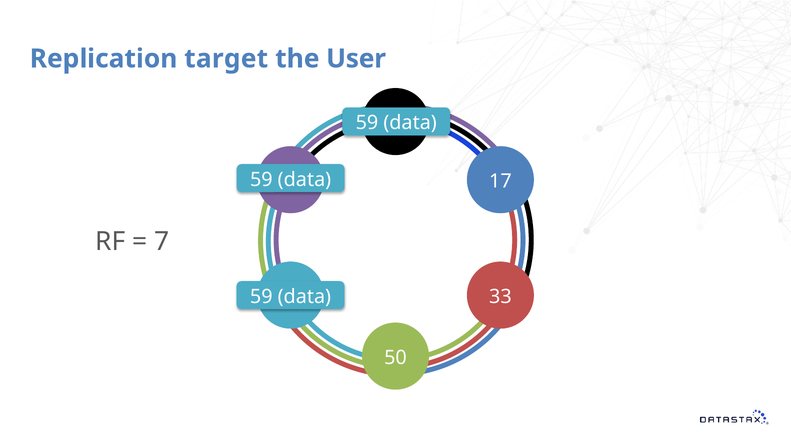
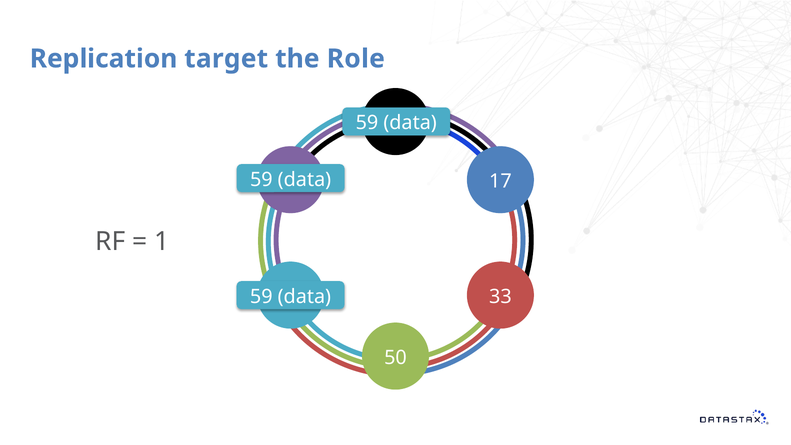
User: User -> Role (356, 59)
7: 7 -> 1 (162, 242)
